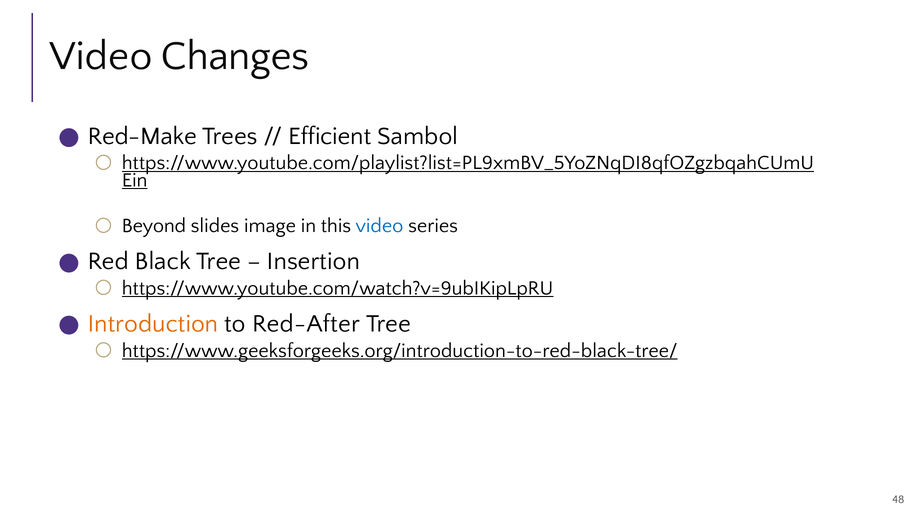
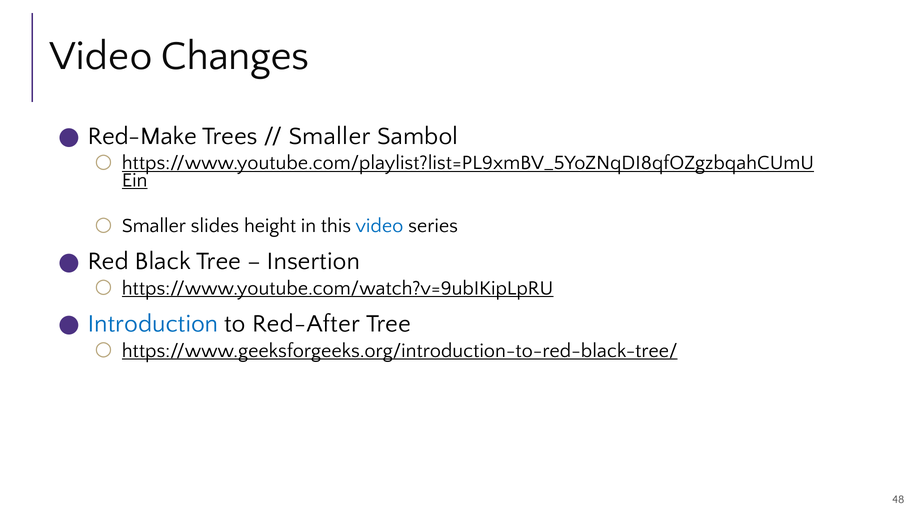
Efficient: Efficient -> Smaller (329, 136)
Beyond: Beyond -> Smaller (154, 226)
image: image -> height (270, 226)
Introduction colour: orange -> blue (153, 324)
